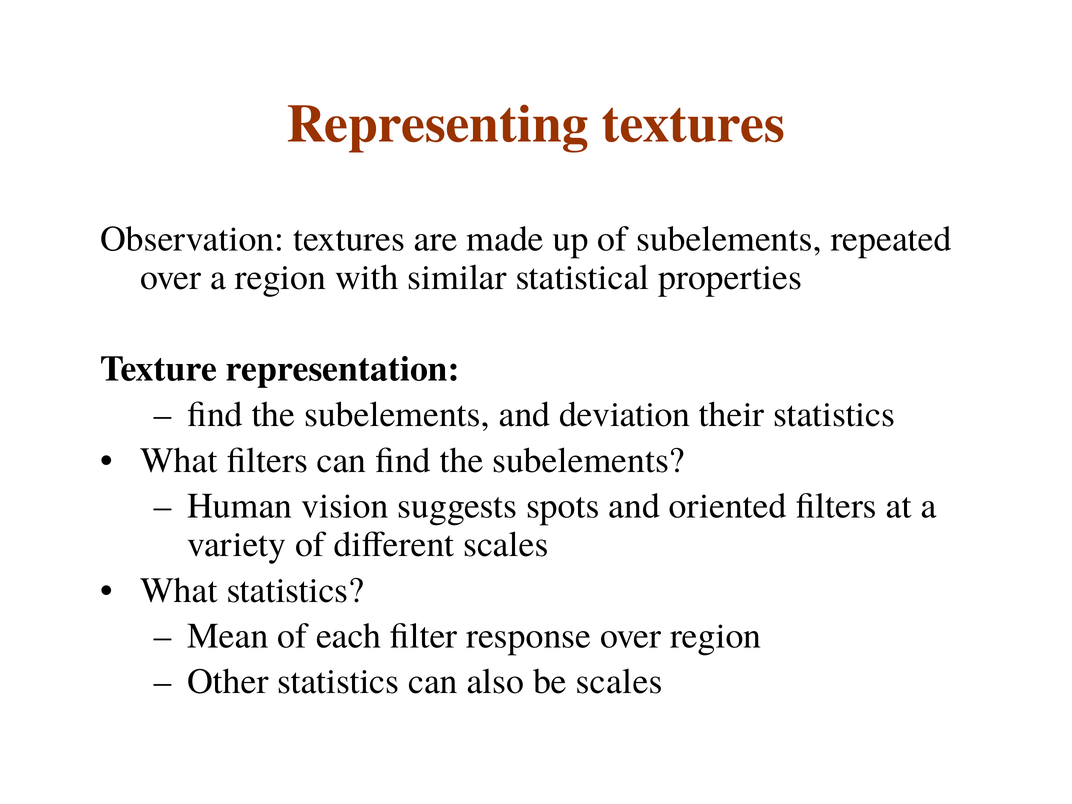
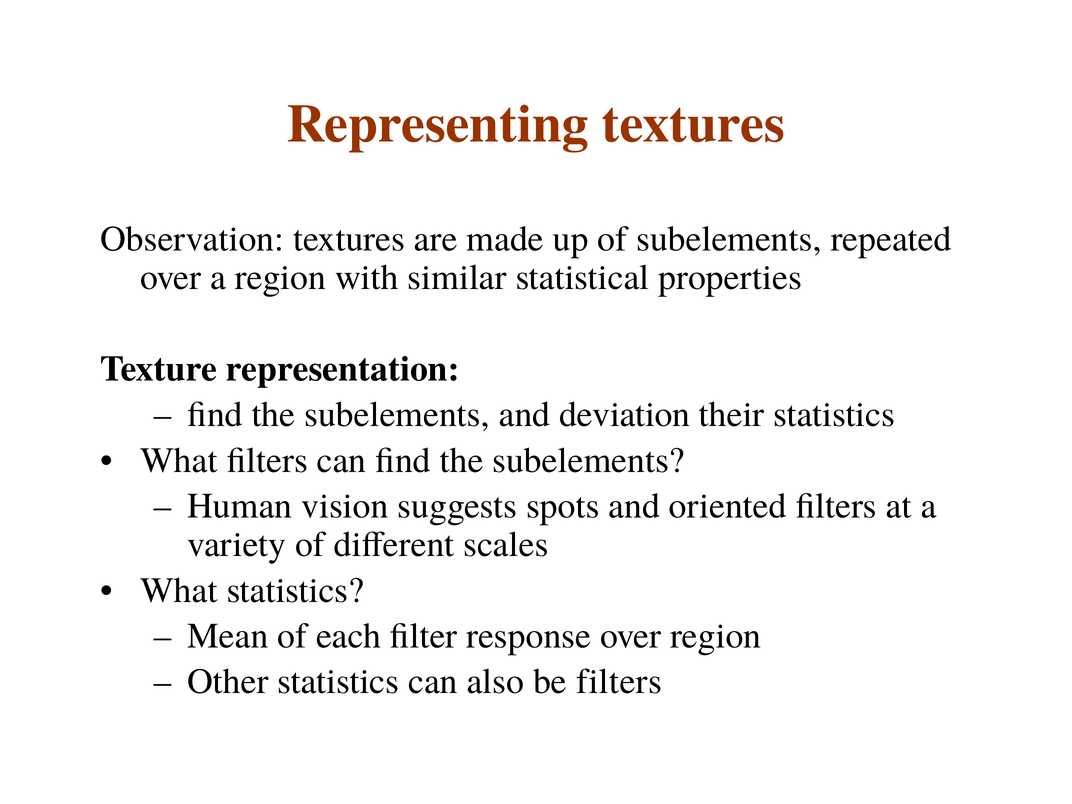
be scales: scales -> filters (619, 682)
